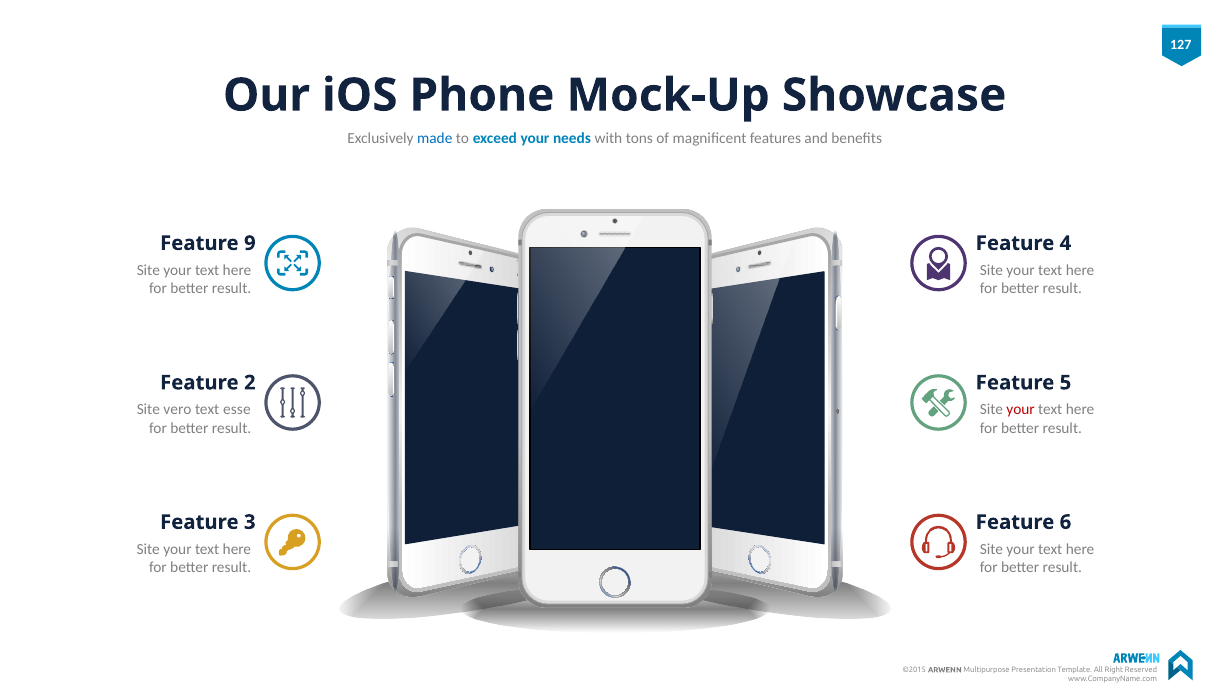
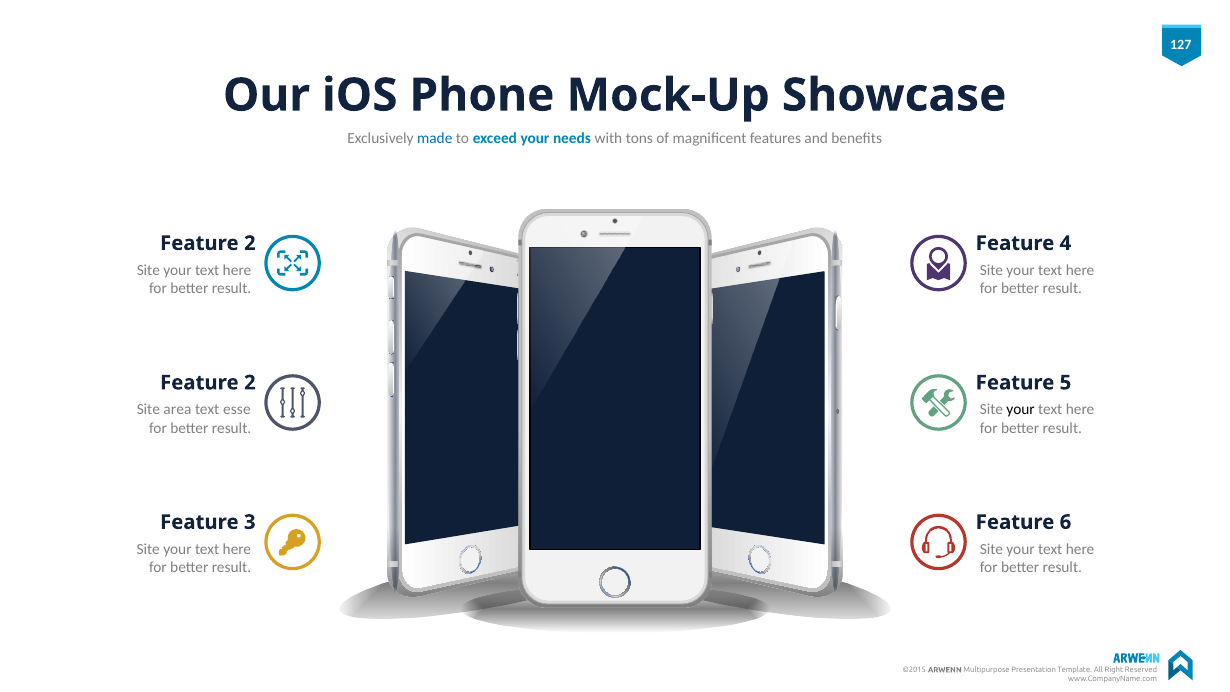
9: 9 -> 2 (250, 243)
vero: vero -> area (177, 410)
your colour: red -> black (1021, 410)
